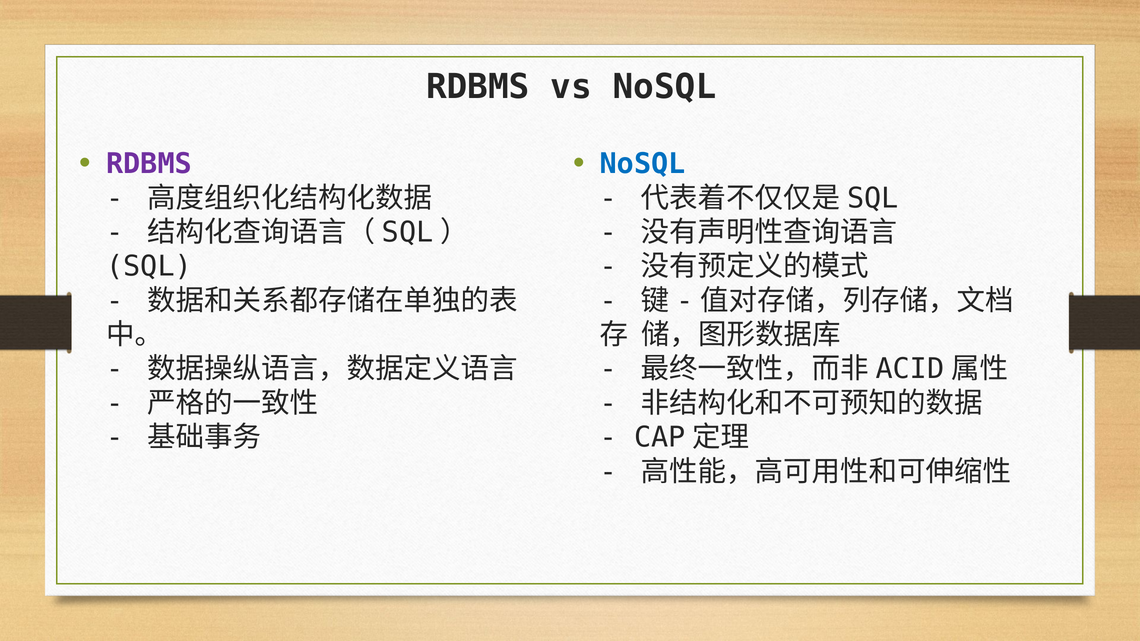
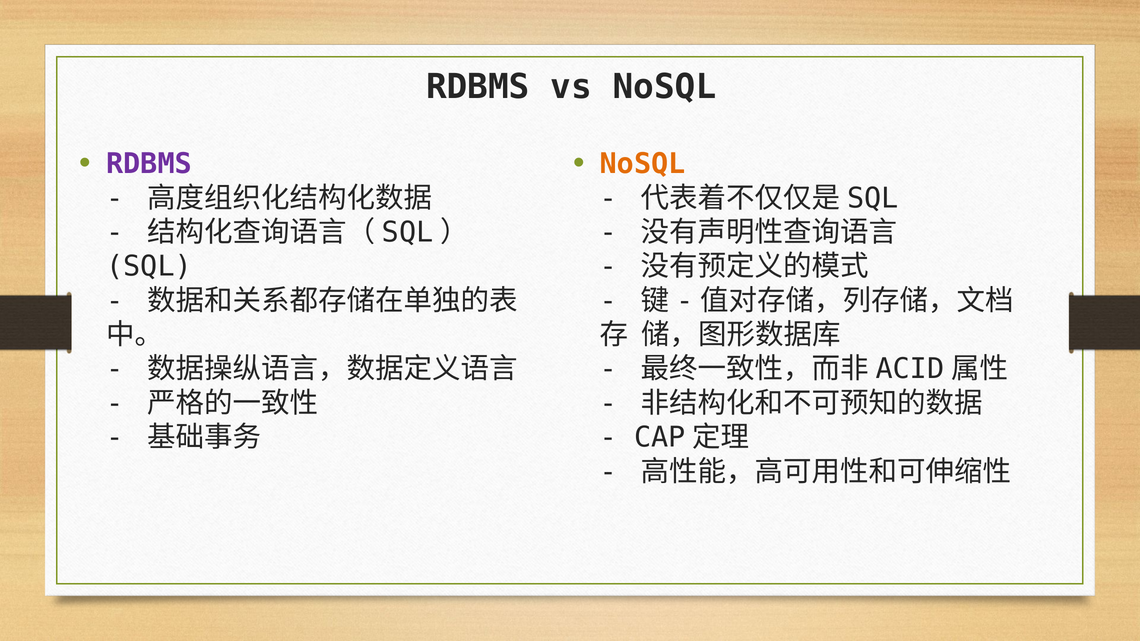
NoSQL colour: blue -> orange (643, 164)
